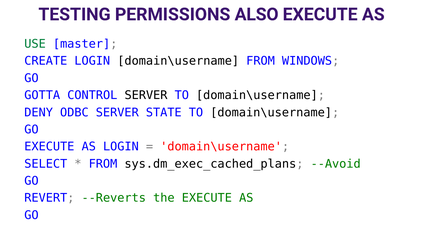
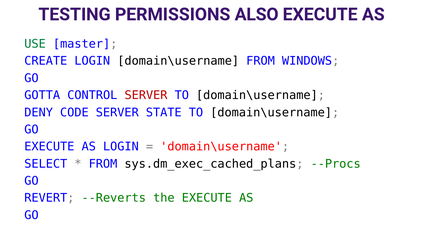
SERVER colour: black -> red (146, 95)
ODBC: ODBC -> CODE (74, 112)
--Avoid: --Avoid -> --Procs (336, 164)
